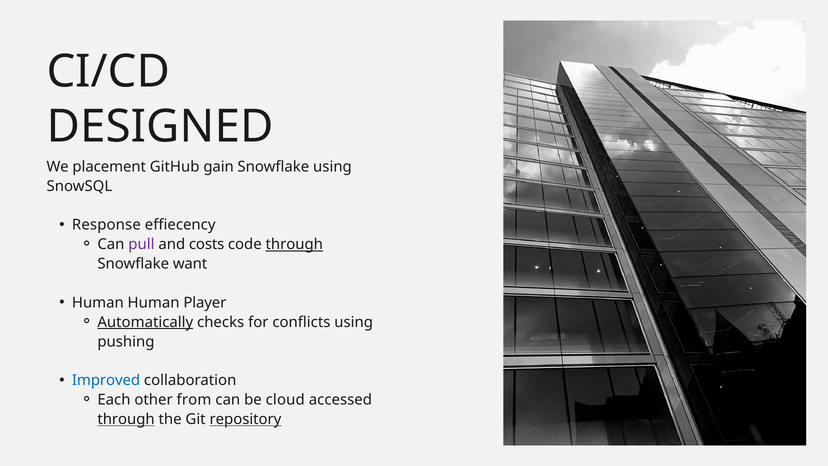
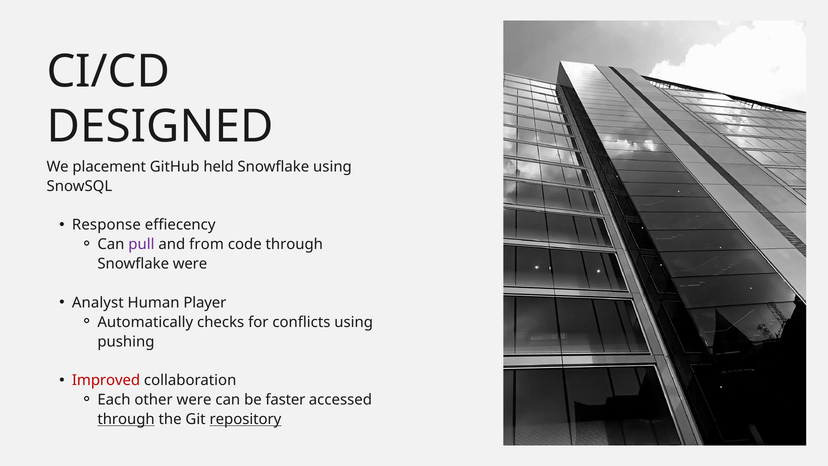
gain: gain -> held (219, 167)
costs: costs -> from (207, 244)
through underline: present -> none (294, 244)
Snowflake want: want -> were (190, 264)
Human: Human -> Analyst (98, 303)
Automatically underline: present -> none (145, 322)
Improved colour: blue -> red (106, 380)
other from: from -> were (194, 400)
cloud: cloud -> faster (285, 400)
